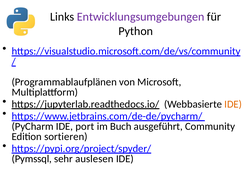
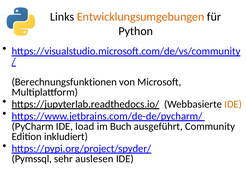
Entwicklungsumgebungen colour: purple -> orange (141, 17)
Programmablaufplänen: Programmablaufplänen -> Berechnungsfunktionen (64, 82)
port: port -> load (85, 126)
sortieren: sortieren -> inkludiert (66, 136)
